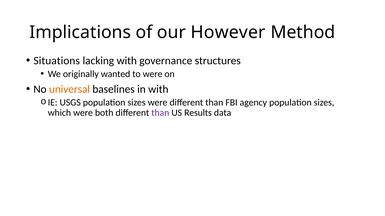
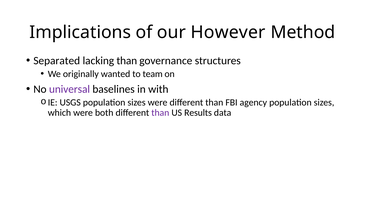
Situations: Situations -> Separated (57, 61)
lacking with: with -> than (127, 61)
to were: were -> team (153, 74)
universal colour: orange -> purple (70, 89)
